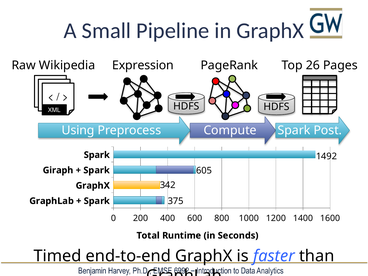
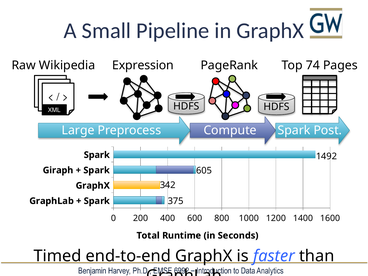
26: 26 -> 74 (313, 65)
Using: Using -> Large (78, 130)
